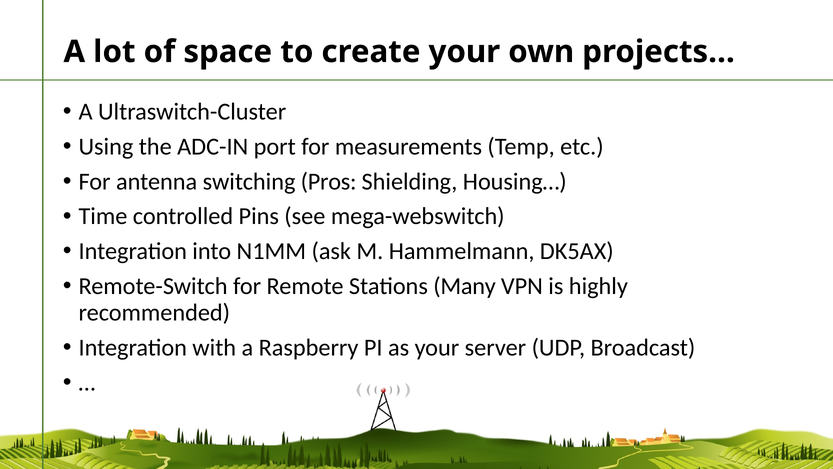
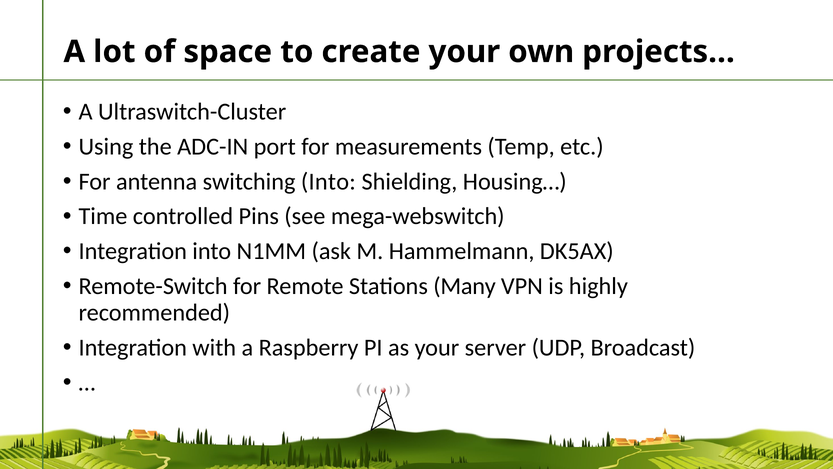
switching Pros: Pros -> Into (328, 181)
